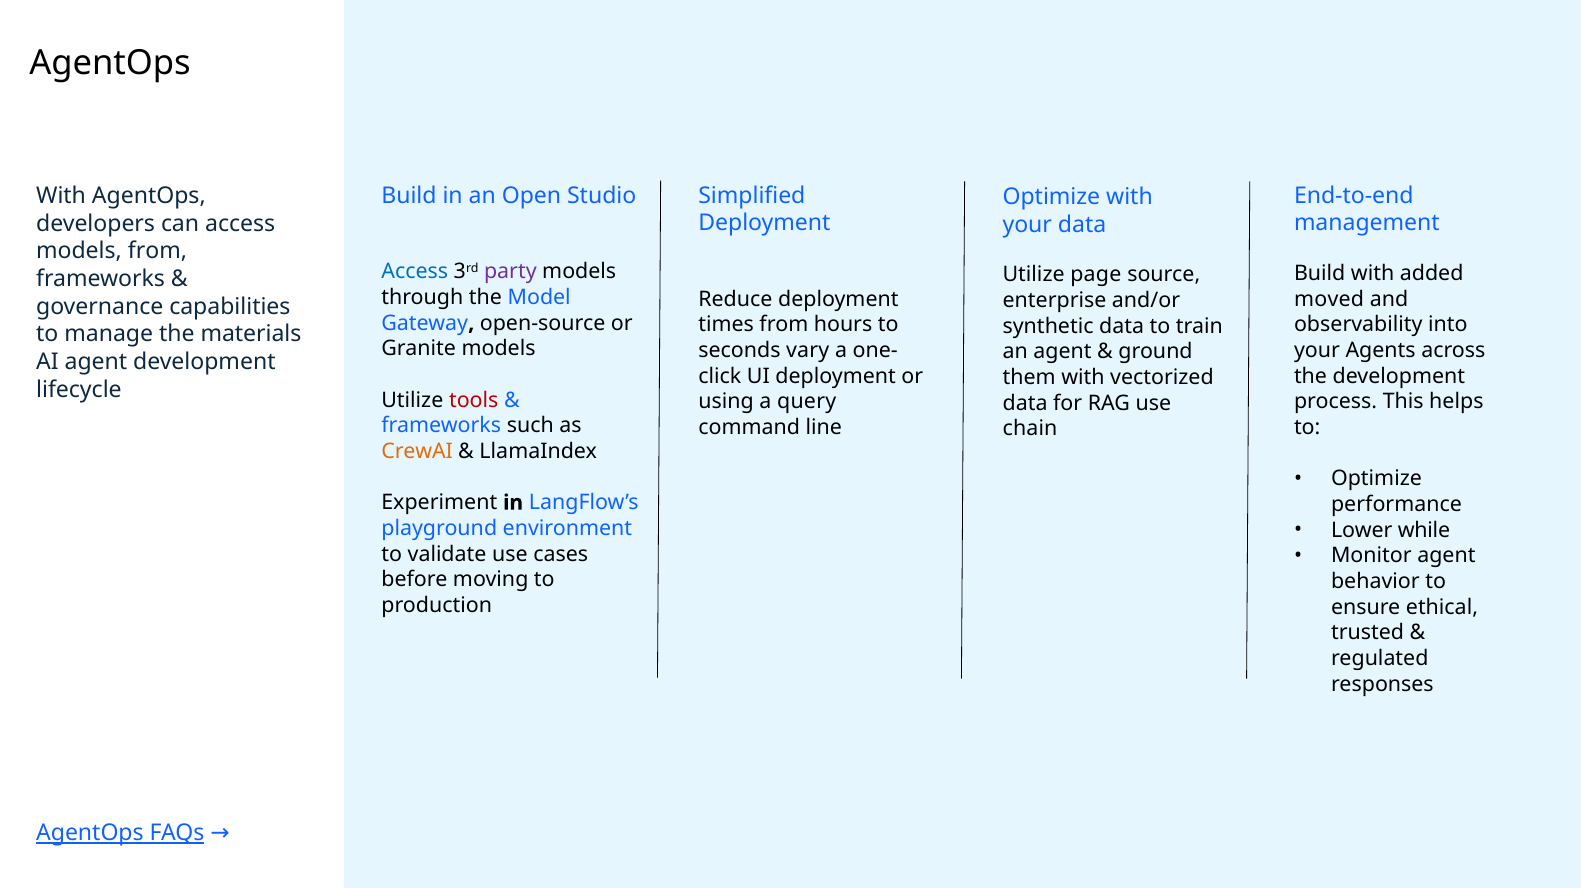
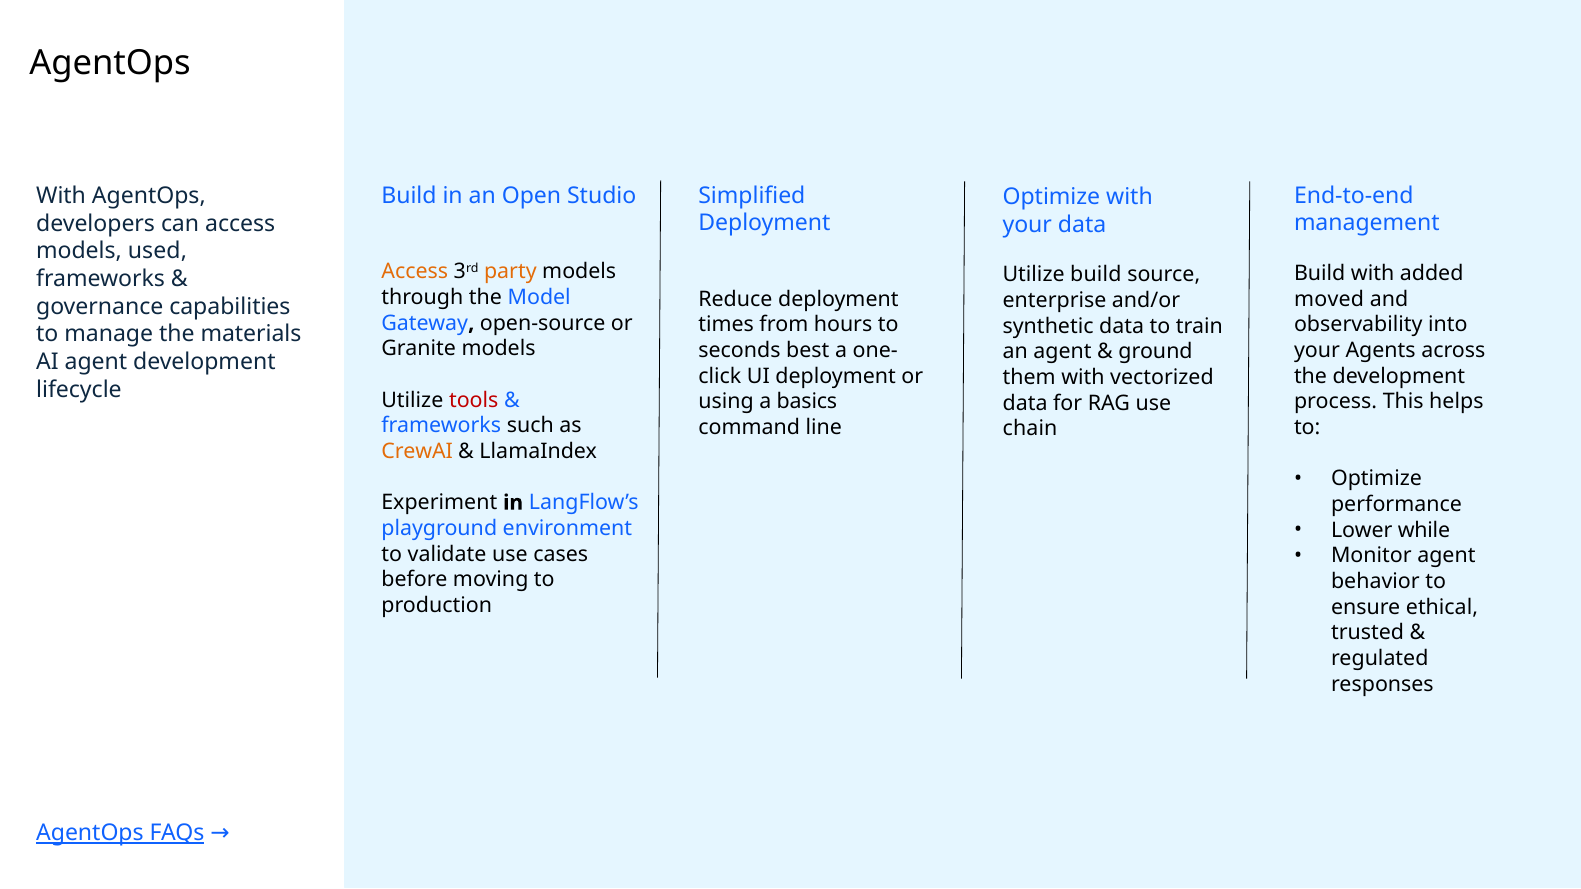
models from: from -> used (157, 251)
Access colour: blue -> orange (415, 272)
party colour: purple -> orange (510, 272)
Utilize page: page -> build (1096, 275)
vary: vary -> best (808, 351)
query: query -> basics (807, 402)
